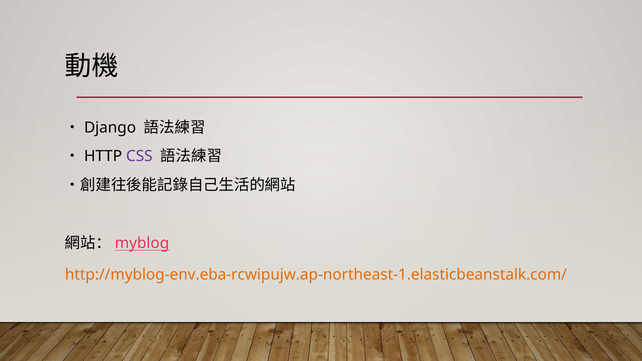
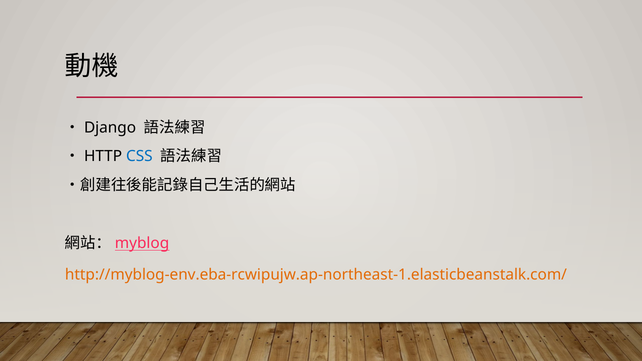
CSS colour: purple -> blue (139, 156)
